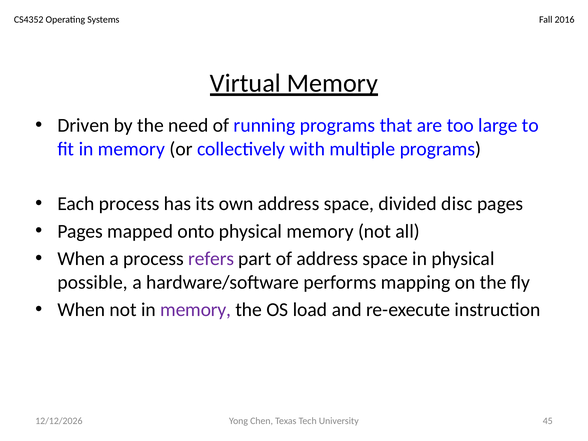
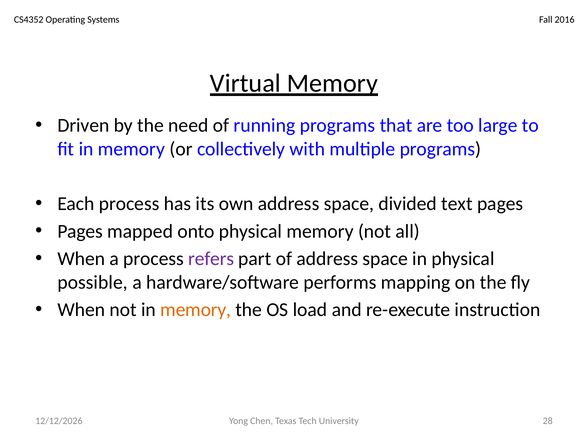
disc: disc -> text (457, 204)
memory colour: purple -> orange (196, 310)
45: 45 -> 28 (548, 421)
